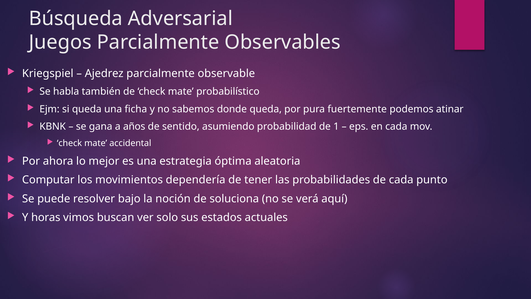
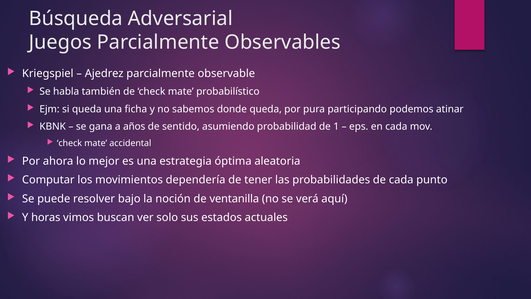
fuertemente: fuertemente -> participando (357, 109)
soluciona: soluciona -> ventanilla (234, 199)
